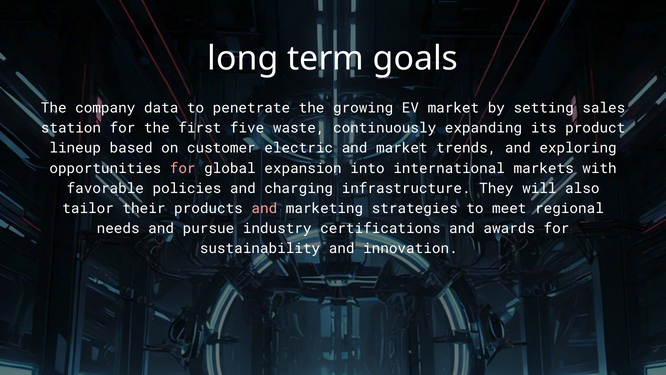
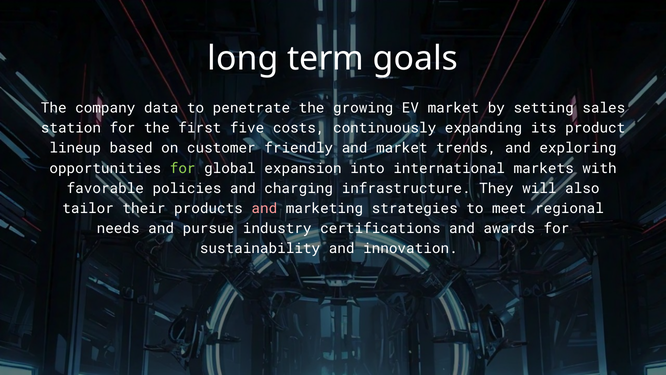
waste: waste -> costs (299, 128)
electric: electric -> friendly (299, 148)
for colour: pink -> light green (183, 168)
